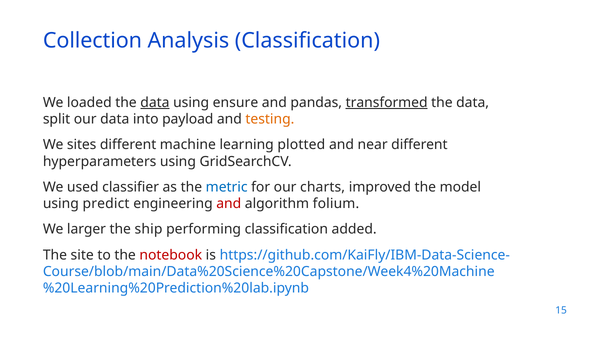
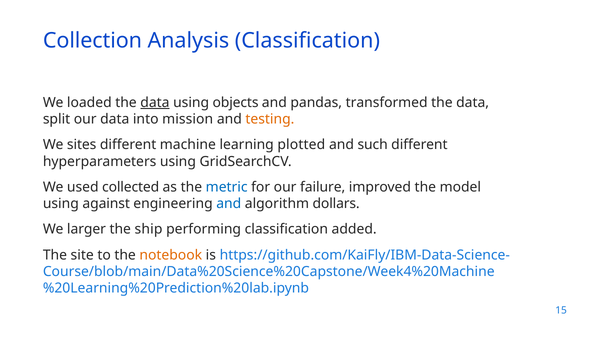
ensure: ensure -> objects (236, 103)
transformed underline: present -> none (387, 103)
payload: payload -> mission (188, 119)
near: near -> such (373, 145)
classifier: classifier -> collected (131, 187)
charts: charts -> failure (323, 187)
predict: predict -> against (106, 204)
and colour: red -> blue (229, 204)
folium: folium -> dollars (336, 204)
notebook colour: red -> orange (171, 255)
